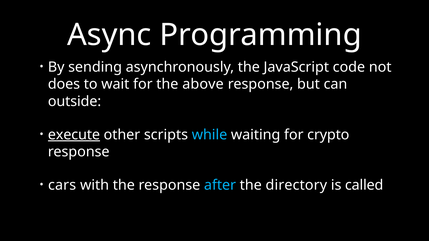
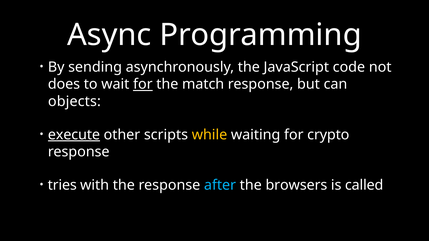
for underline: none -> present (143, 84)
above: above -> match (203, 84)
outside: outside -> objects (74, 102)
while colour: light blue -> yellow (210, 135)
cars: cars -> tries (62, 185)
directory: directory -> browsers (296, 185)
